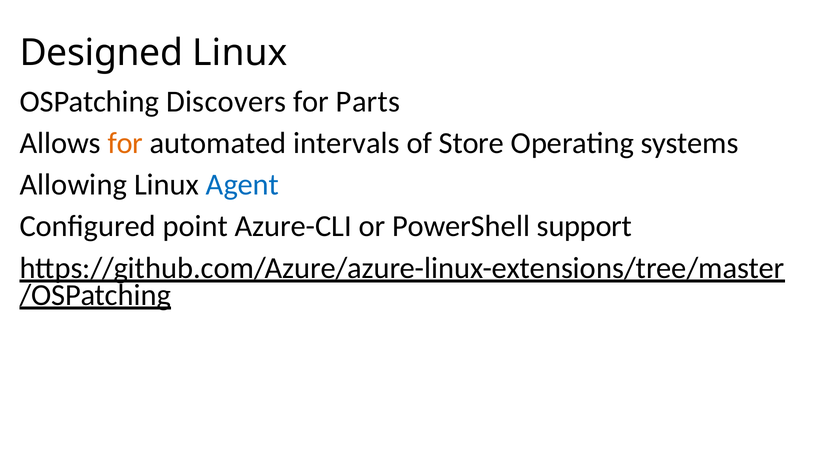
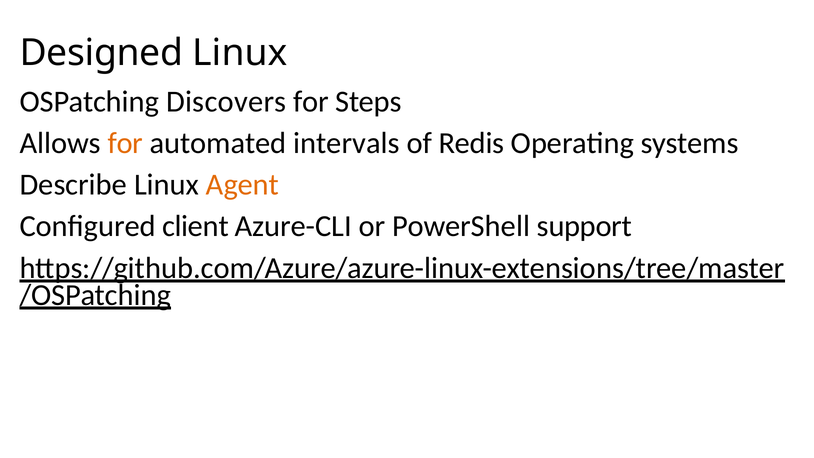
Parts: Parts -> Steps (368, 102)
Store: Store -> Redis (471, 143)
Allowing: Allowing -> Describe (73, 185)
Agent colour: blue -> orange (243, 185)
point: point -> client (195, 226)
